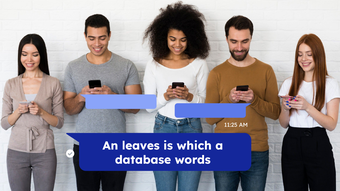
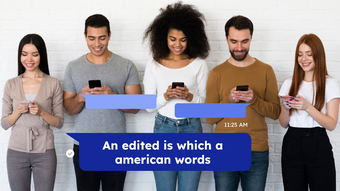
leaves: leaves -> edited (141, 146)
database: database -> american (143, 160)
